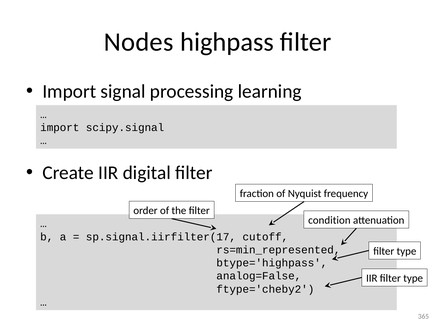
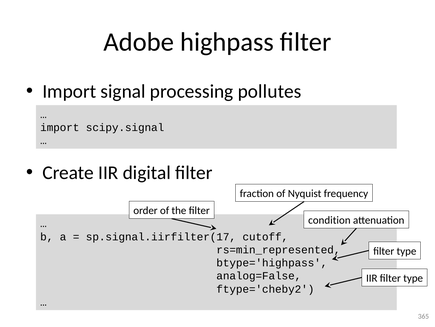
Nodes: Nodes -> Adobe (139, 42)
learning: learning -> pollutes (270, 91)
